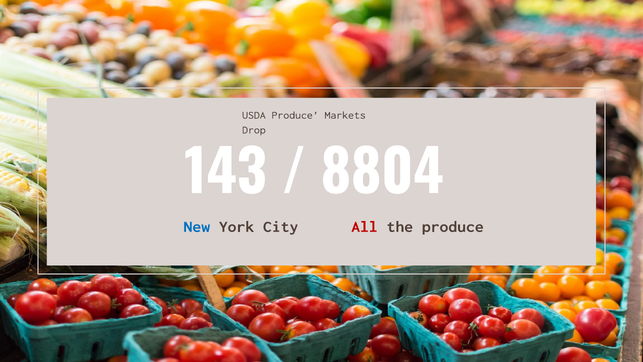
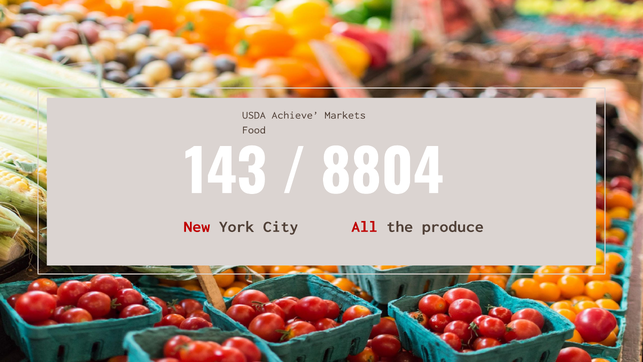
USDA Produce: Produce -> Achieve (295, 115)
Drop: Drop -> Food (254, 130)
New colour: blue -> red (197, 226)
